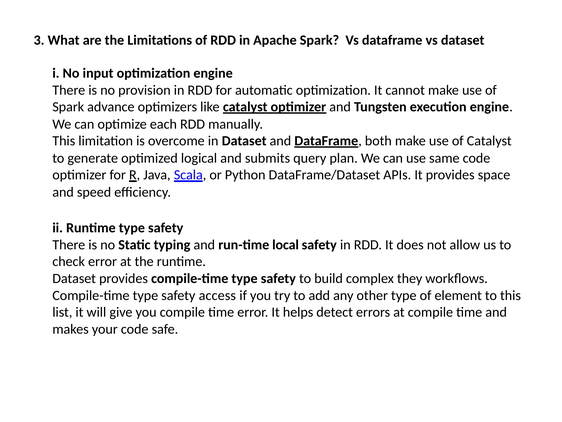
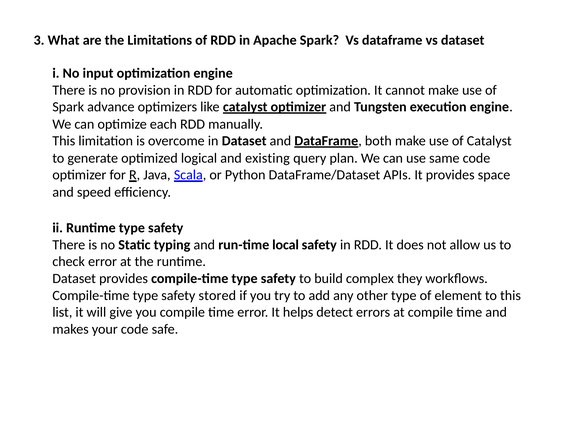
submits: submits -> existing (267, 158)
access: access -> stored (217, 295)
